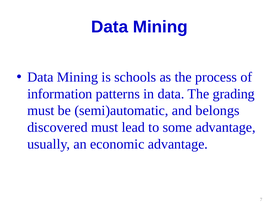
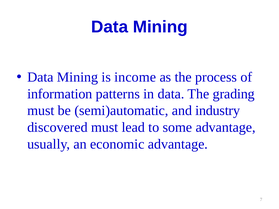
schools: schools -> income (135, 77)
belongs: belongs -> industry (218, 111)
